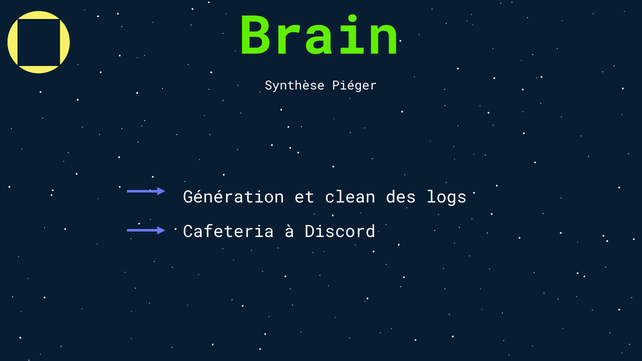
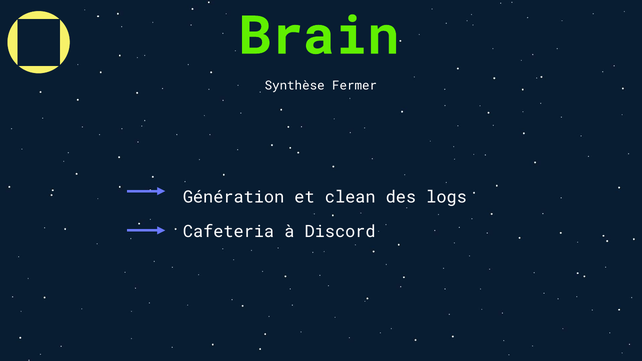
Piéger: Piéger -> Fermer (355, 86)
